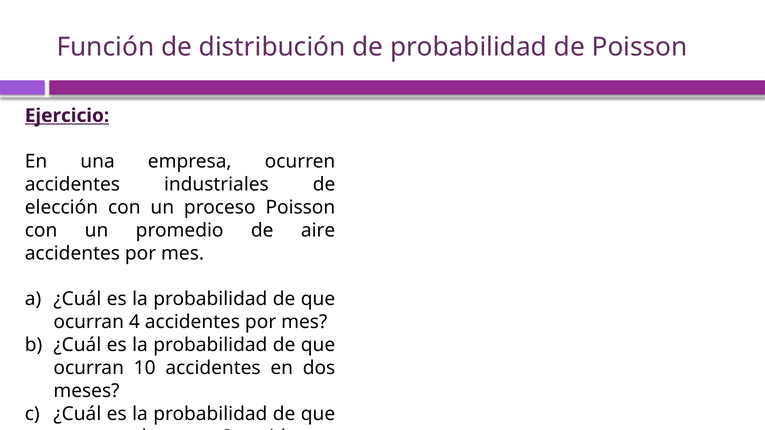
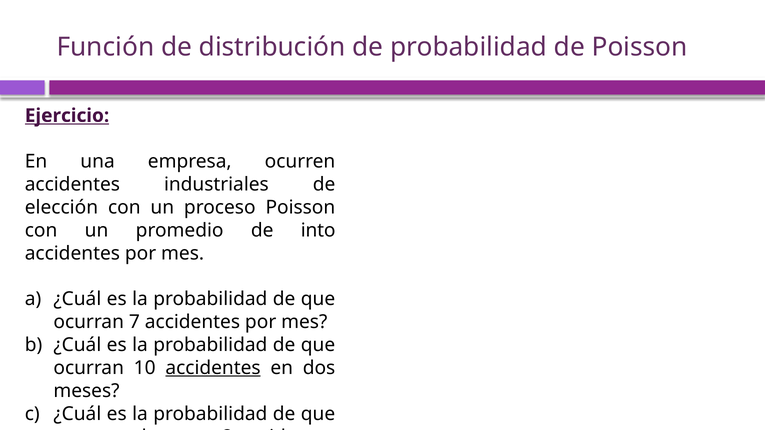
aire: aire -> into (318, 230)
4: 4 -> 7 (134, 322)
accidentes underline: none -> present (213, 368)
